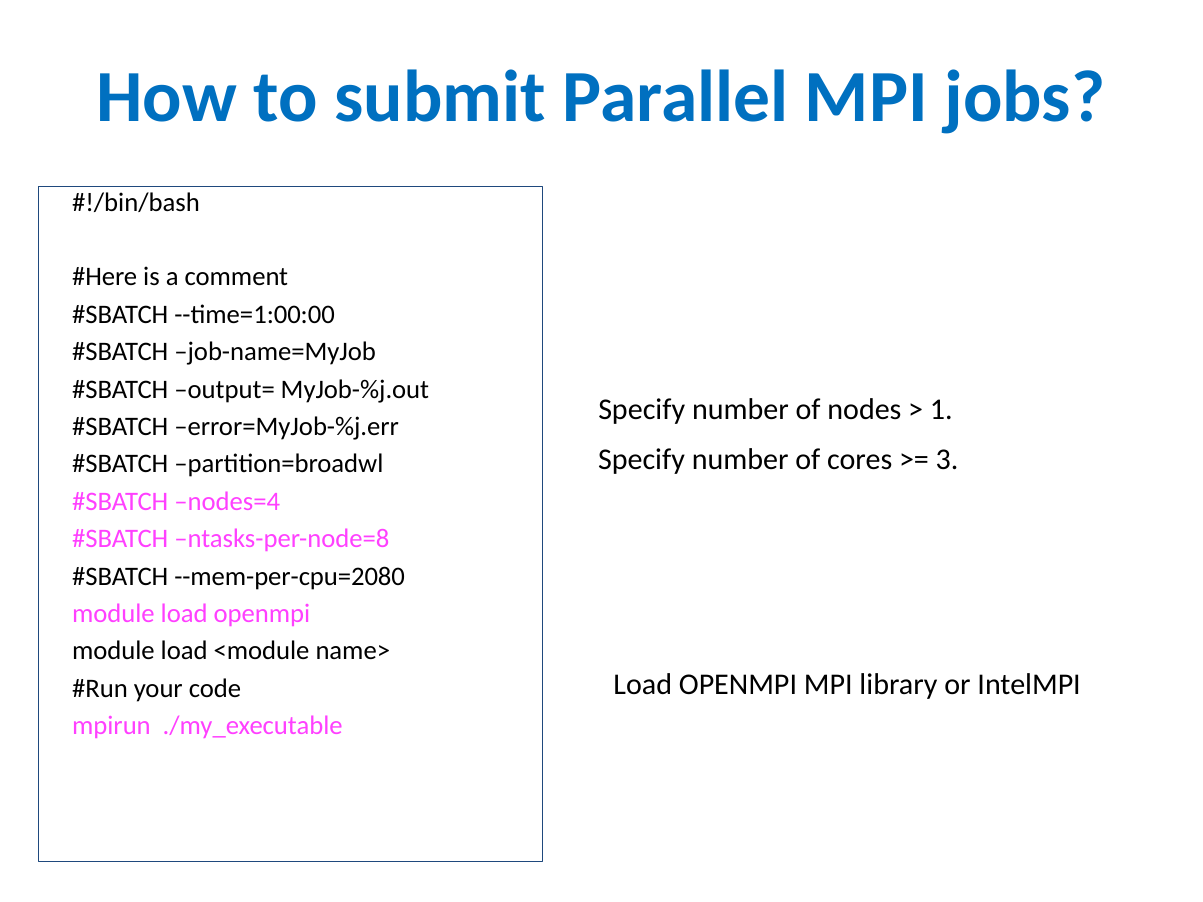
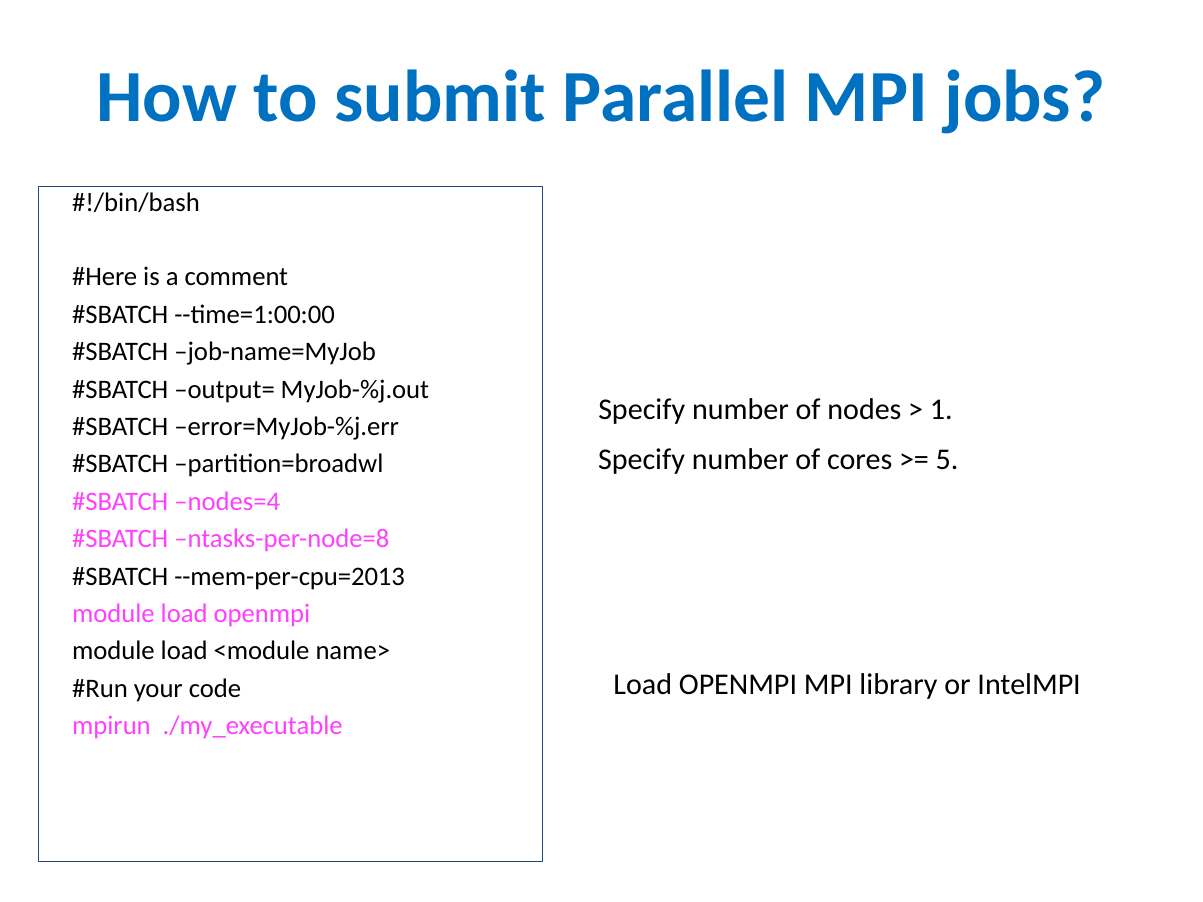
3: 3 -> 5 (947, 460)
--mem-per-cpu=2080: --mem-per-cpu=2080 -> --mem-per-cpu=2013 (290, 576)
